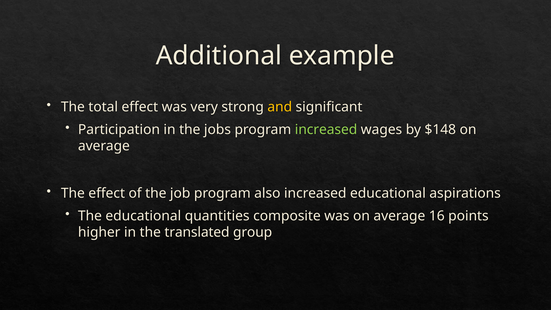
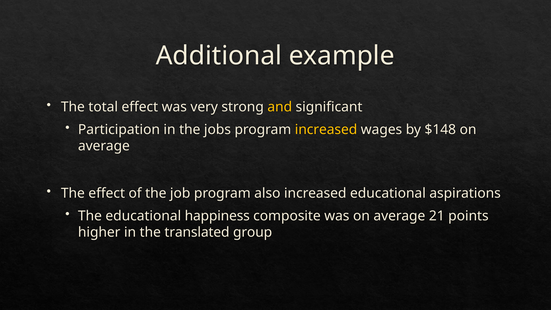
increased colour: light green -> yellow (326, 130)
quantities: quantities -> happiness (217, 216)
16: 16 -> 21 (437, 216)
